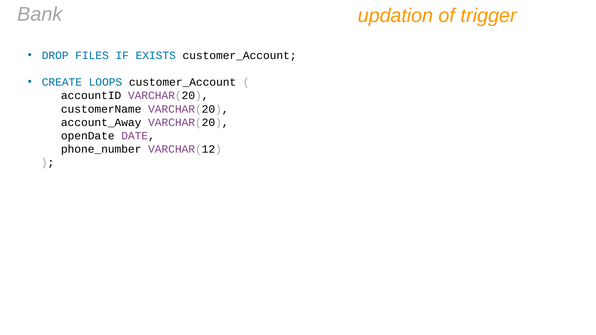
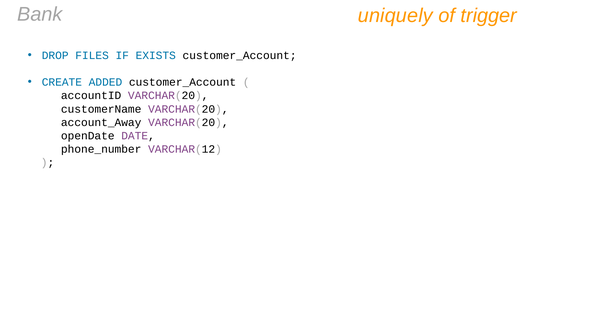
updation: updation -> uniquely (395, 16)
LOOPS: LOOPS -> ADDED (105, 82)
